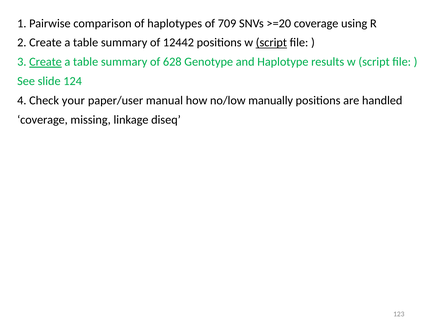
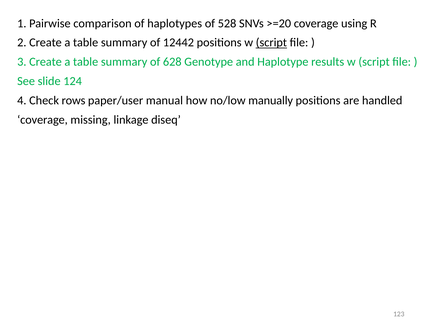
709: 709 -> 528 (227, 23)
Create underline: present -> none (45, 62)
your: your -> rows (73, 101)
